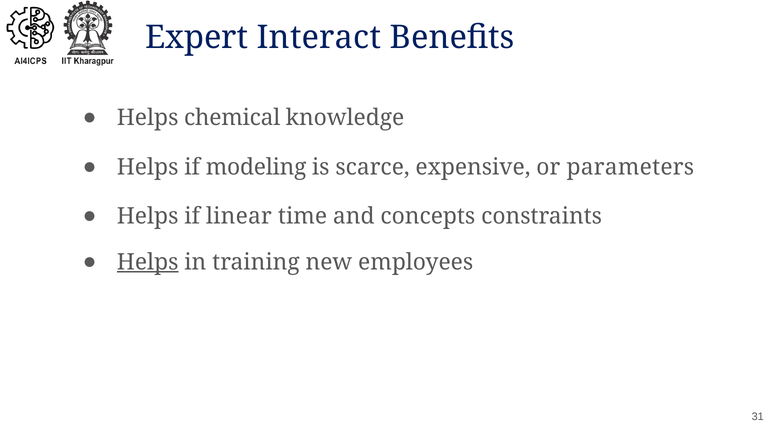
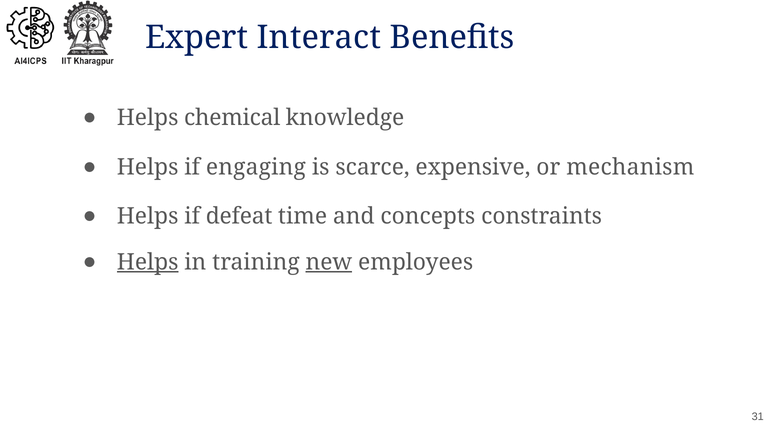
modeling: modeling -> engaging (256, 167)
parameters: parameters -> mechanism (630, 167)
linear: linear -> defeat (239, 216)
new underline: none -> present (329, 262)
